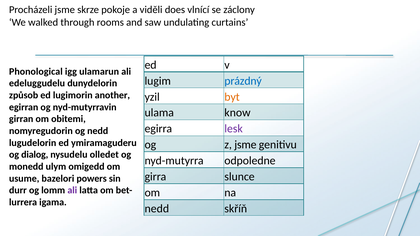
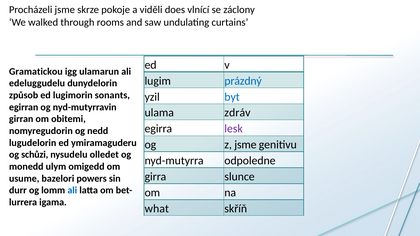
Phonological: Phonological -> Gramatickou (36, 72)
another: another -> sonants (112, 95)
byt colour: orange -> blue (232, 97)
know: know -> zdráv (237, 113)
dialog: dialog -> schůzi (35, 155)
ali colour: purple -> blue (72, 191)
nedd: nedd -> what (157, 209)
